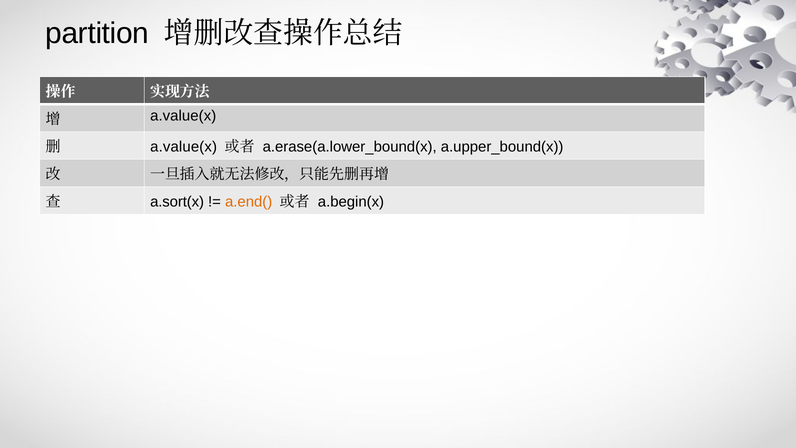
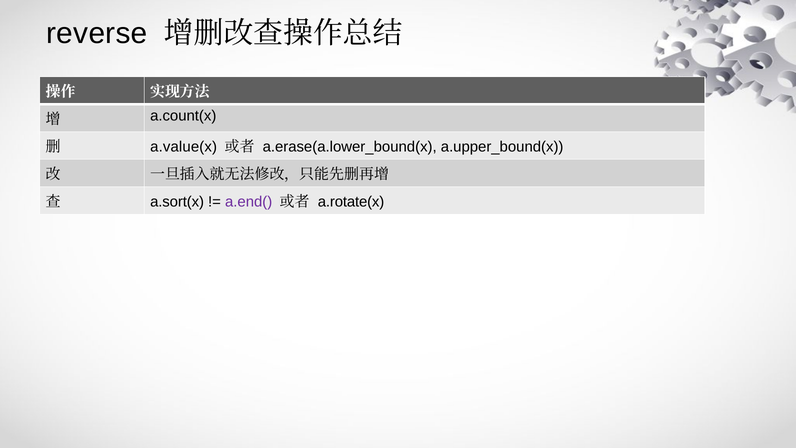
partition: partition -> reverse (97, 34)
a.value(x: a.value(x -> a.count(x (183, 116)
a.end( colour: orange -> purple (249, 202)
a.begin(x: a.begin(x -> a.rotate(x (351, 202)
